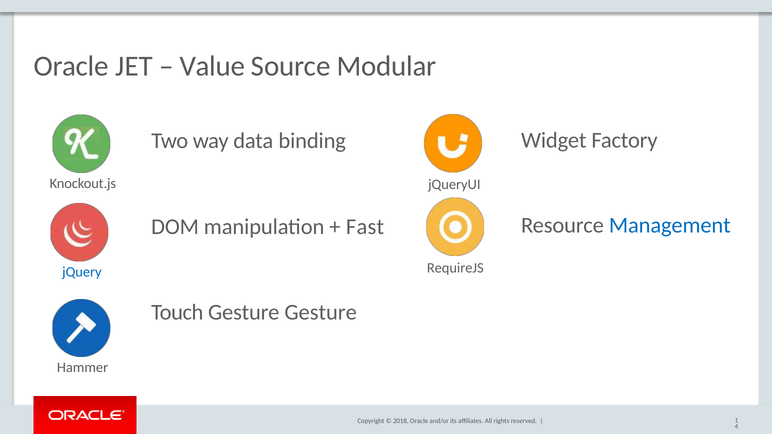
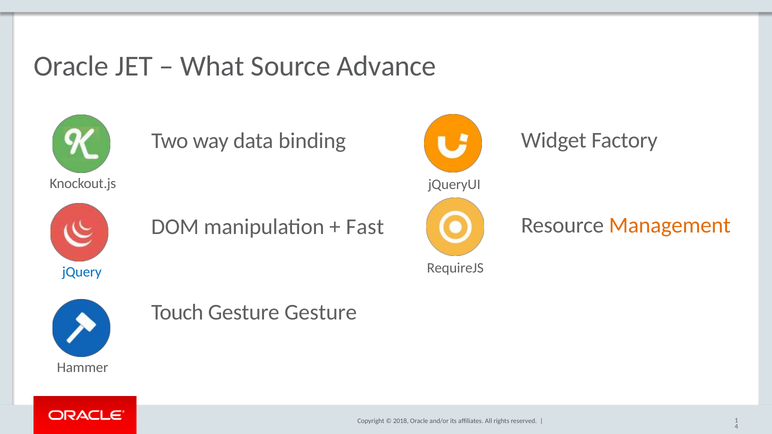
Value: Value -> What (212, 66)
Modular: Modular -> Advance (387, 66)
Management colour: blue -> orange (670, 226)
